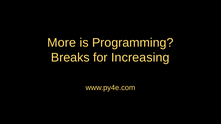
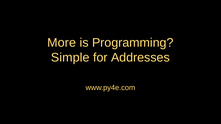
Breaks: Breaks -> Simple (70, 58)
Increasing: Increasing -> Addresses (140, 58)
